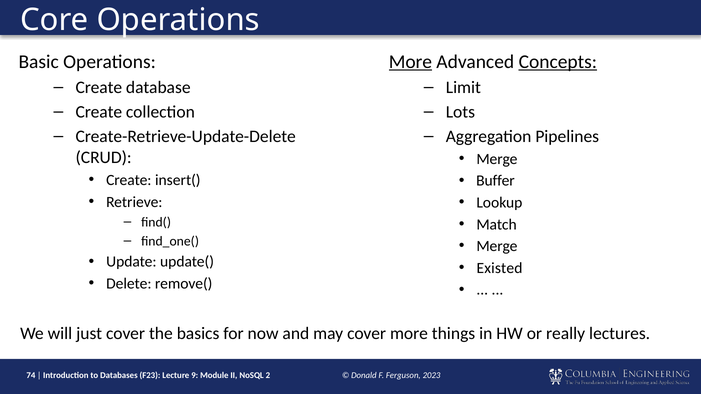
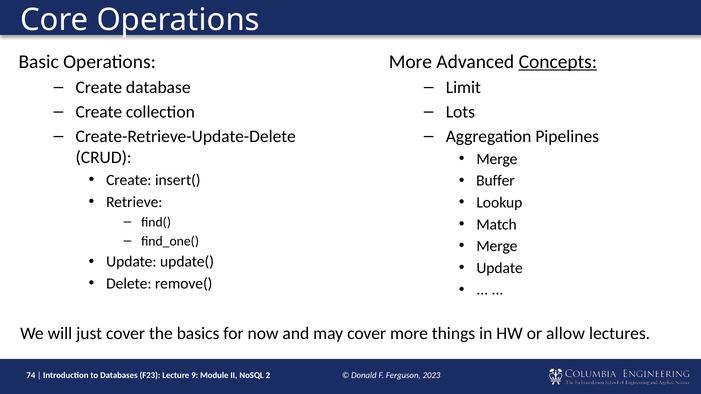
More underline: present -> none (410, 62)
Existed: Existed -> Update (500, 268)
really: really -> allow (565, 334)
